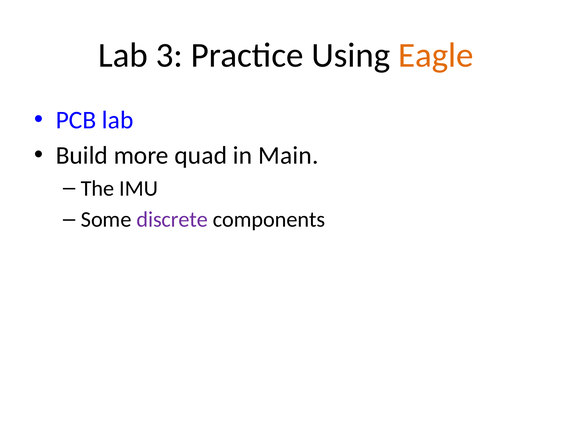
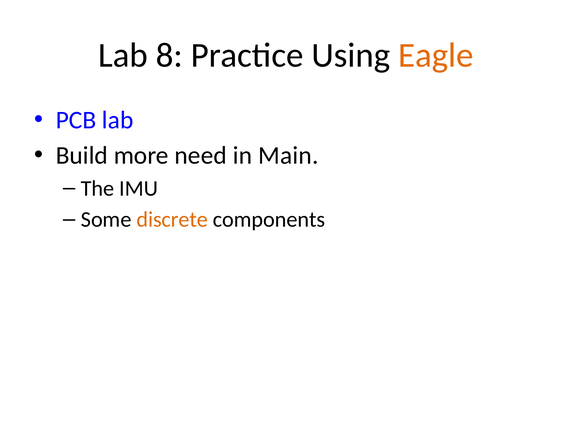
3: 3 -> 8 (169, 55)
quad: quad -> need (201, 156)
discrete colour: purple -> orange (172, 220)
